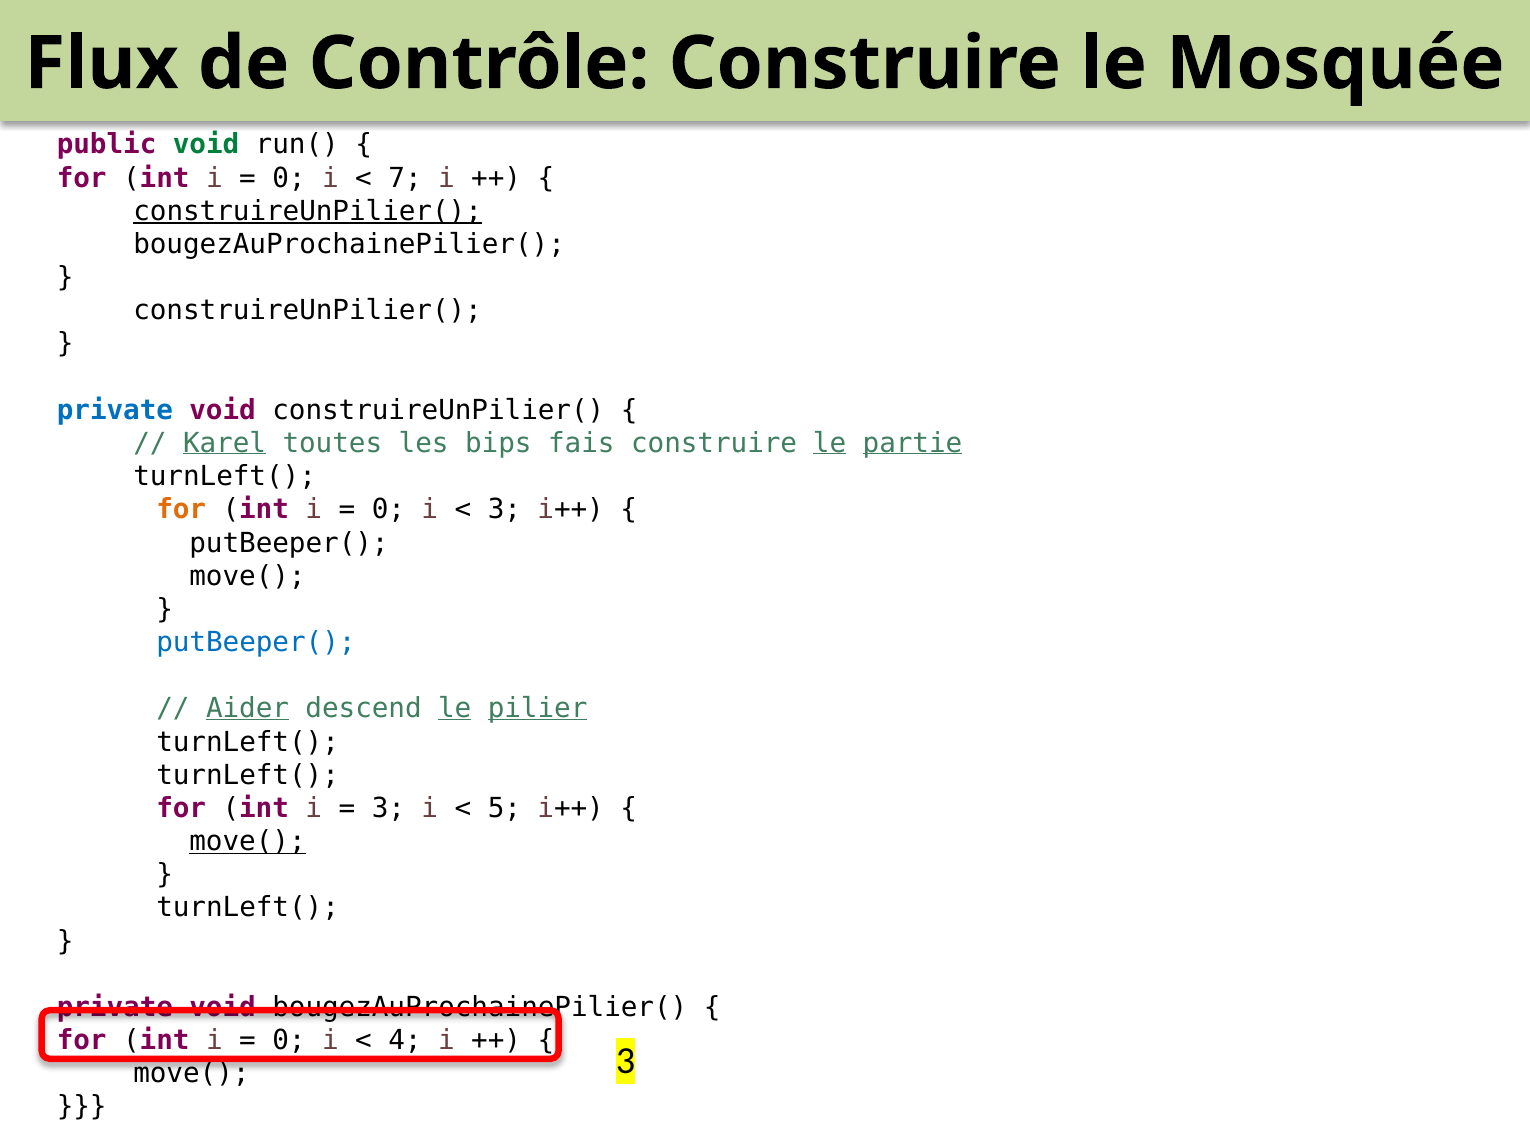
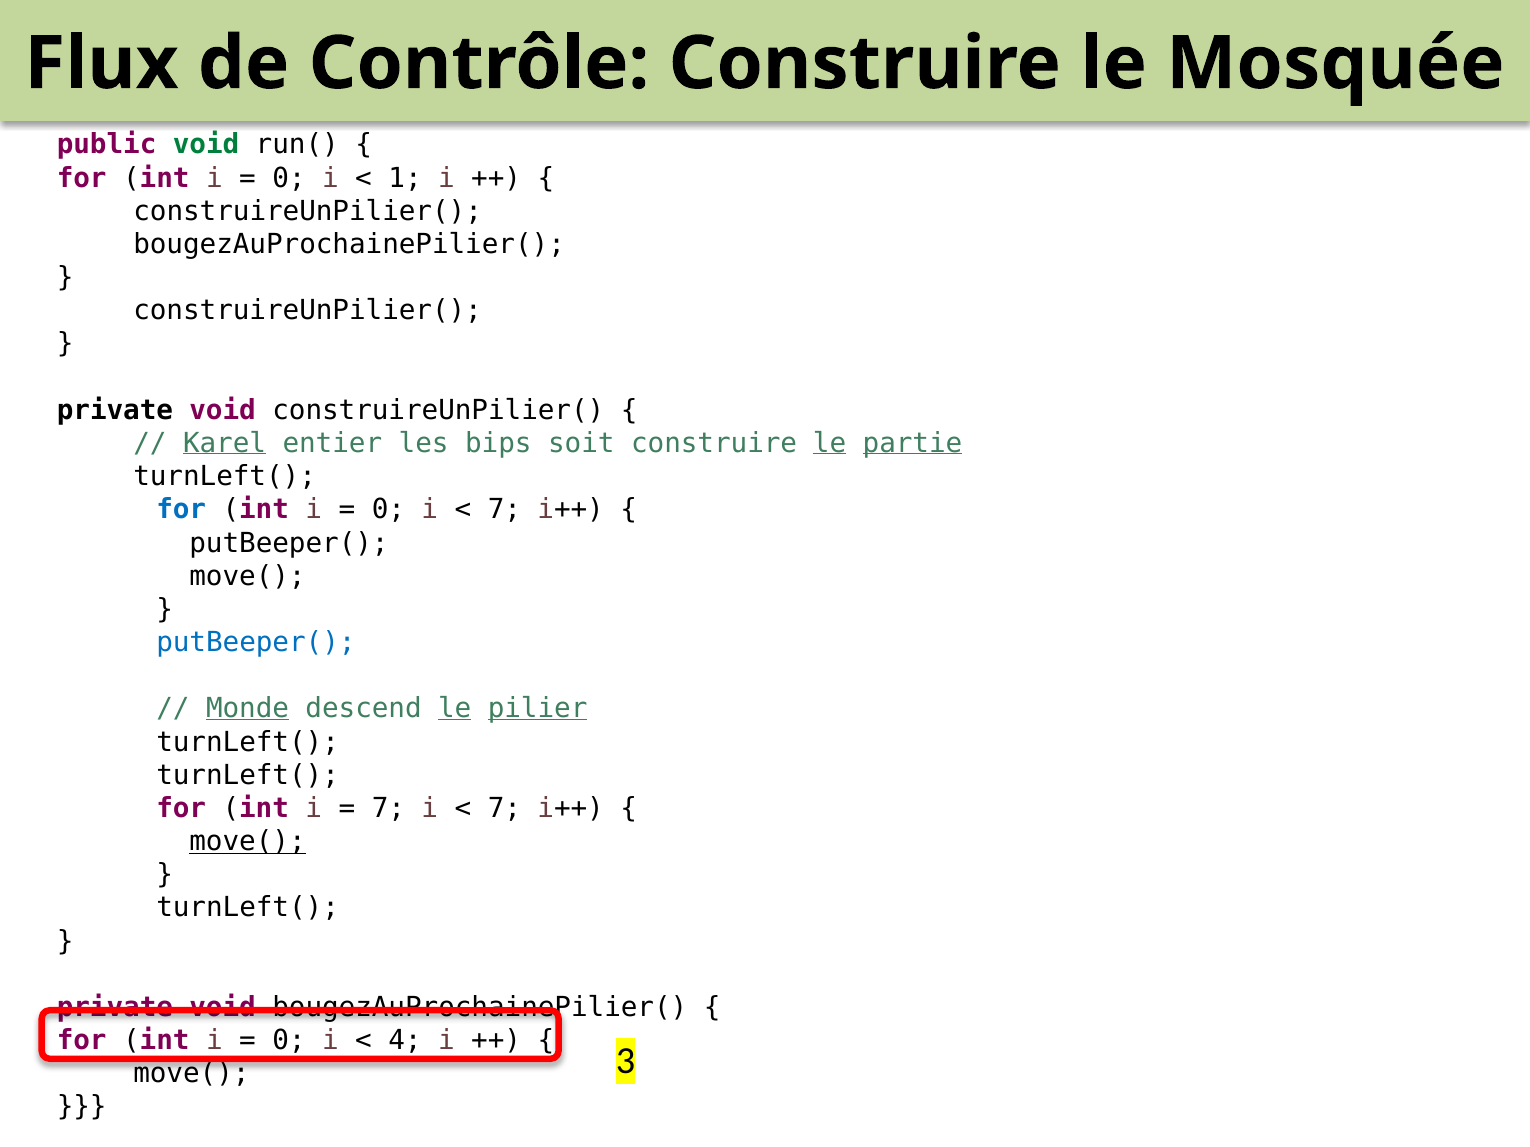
7: 7 -> 1 (405, 178)
construireUnPilier( underline: present -> none (308, 211)
private colour: blue -> black (115, 410)
toutes: toutes -> entier (332, 444)
fais: fais -> soit (581, 444)
for colour: orange -> blue (181, 510)
3: 3 -> 7 (504, 510)
Aider: Aider -> Monde (248, 709)
3: 3 -> 7 (388, 809)
5: 5 -> 7 (504, 809)
